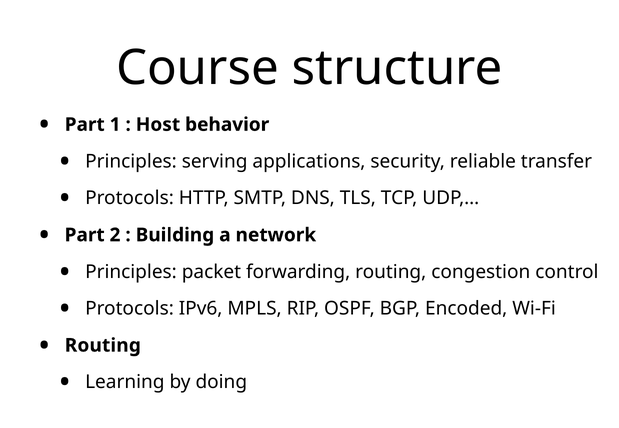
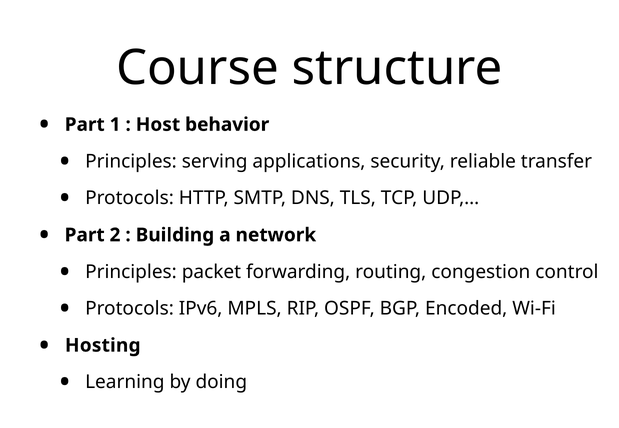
Routing: Routing -> Hosting (103, 346)
